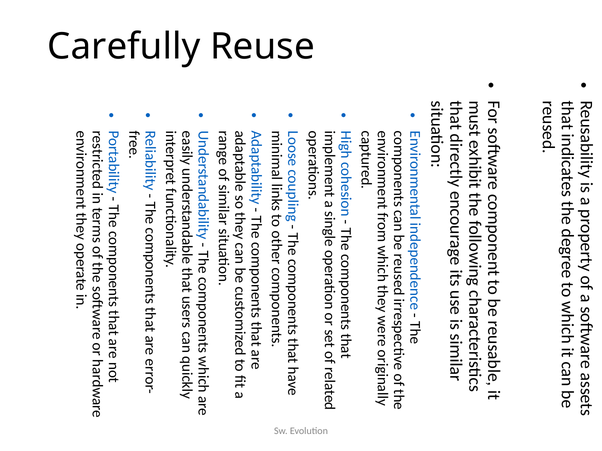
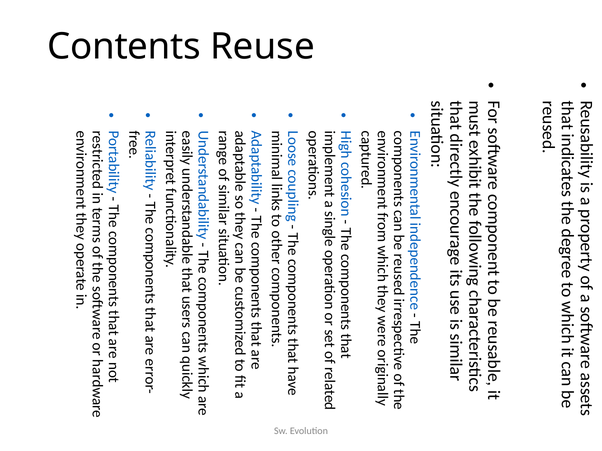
Carefully: Carefully -> Contents (124, 47)
